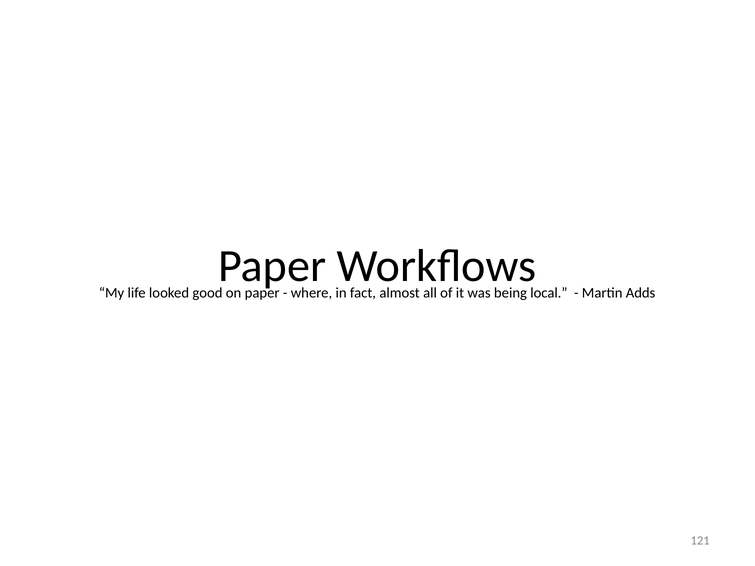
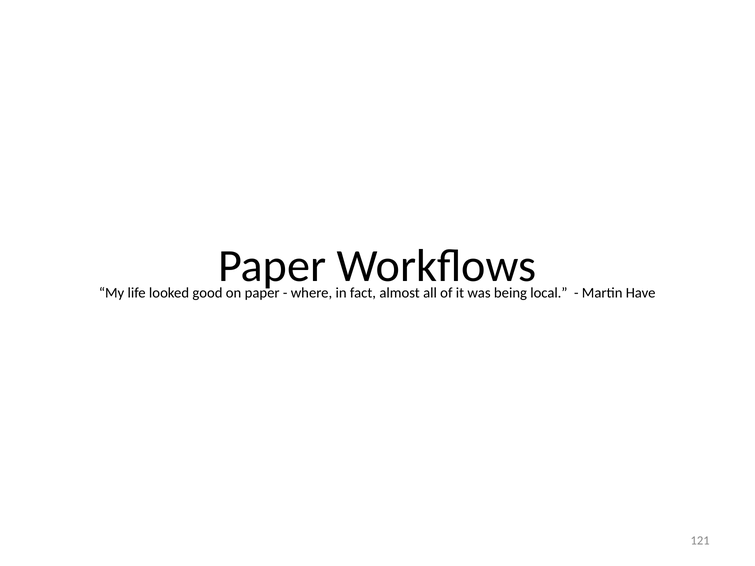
Adds: Adds -> Have (641, 293)
